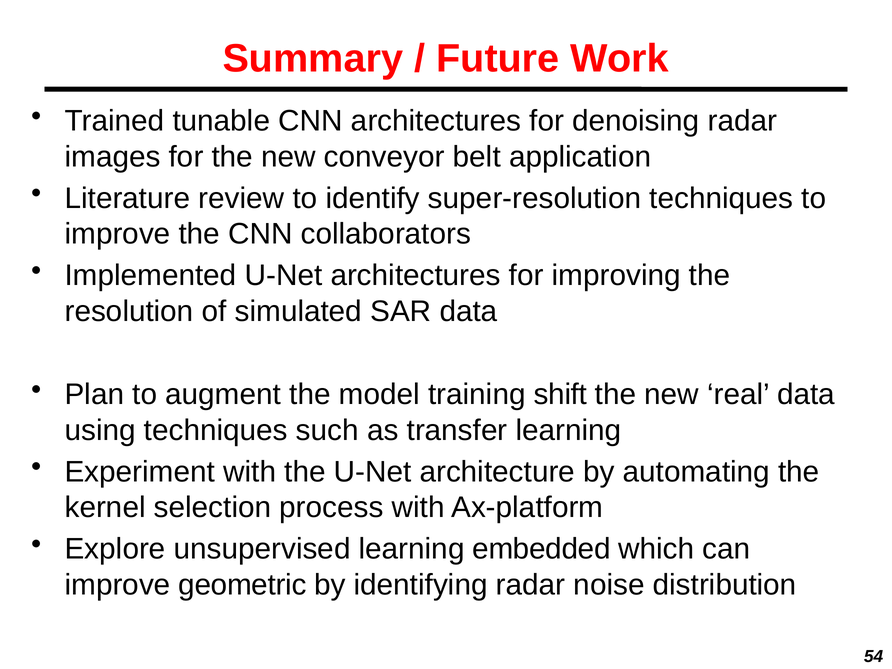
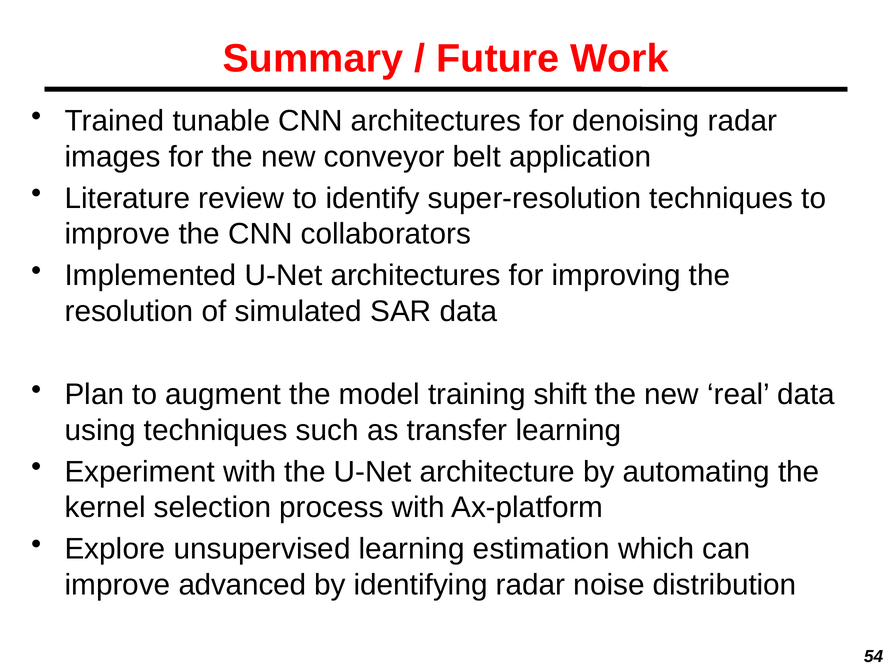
embedded: embedded -> estimation (541, 549)
geometric: geometric -> advanced (242, 585)
